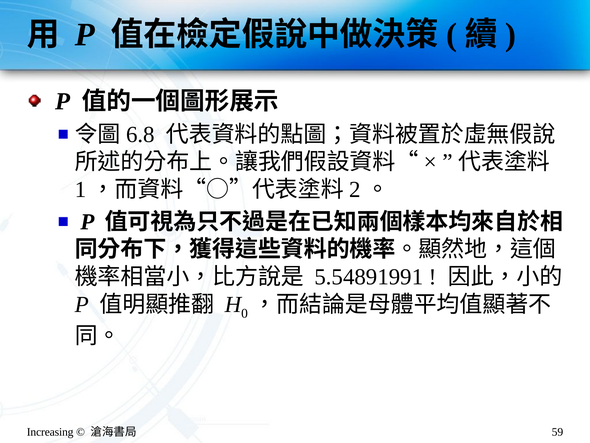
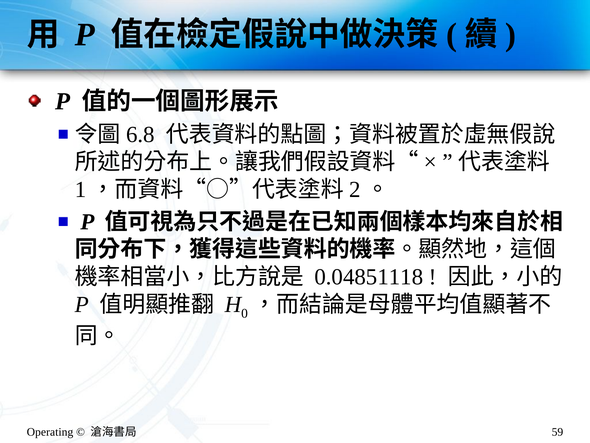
5.54891991: 5.54891991 -> 0.04851118 (369, 277)
Increasing: Increasing -> Operating (50, 432)
